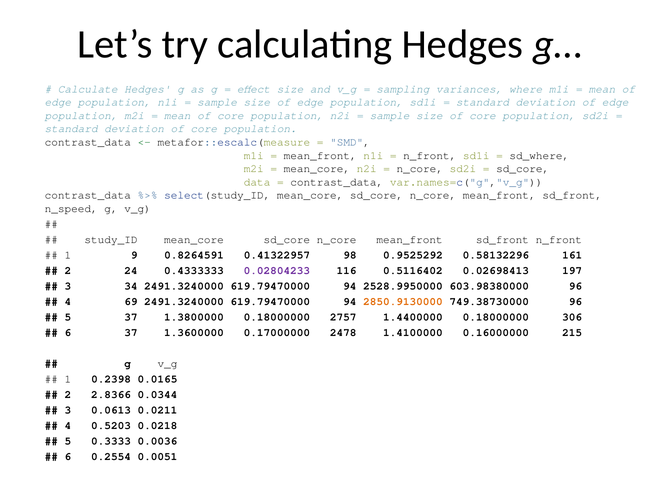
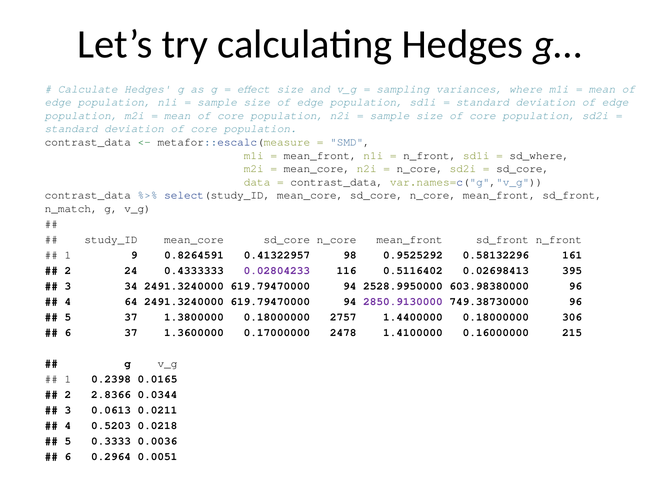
n_speed: n_speed -> n_match (71, 208)
197: 197 -> 395 (572, 270)
69: 69 -> 64 (131, 302)
2850.9130000 colour: orange -> purple (403, 302)
0.2554: 0.2554 -> 0.2964 (111, 457)
